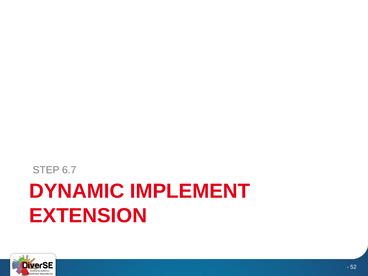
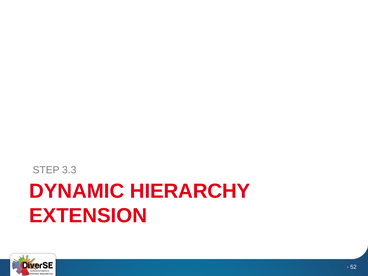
6.7: 6.7 -> 3.3 (69, 170)
IMPLEMENT: IMPLEMENT -> HIERARCHY (190, 191)
